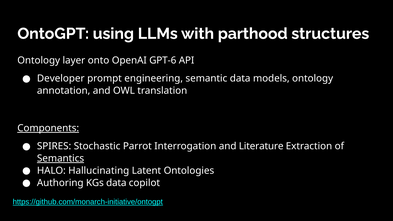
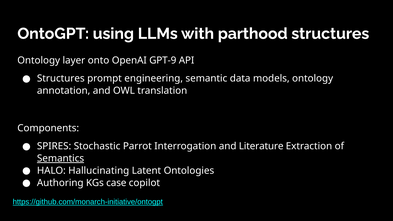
GPT-6: GPT-6 -> GPT-9 (163, 60)
Developer: Developer -> Structures (61, 79)
Components underline: present -> none (48, 128)
KGs data: data -> case (116, 183)
